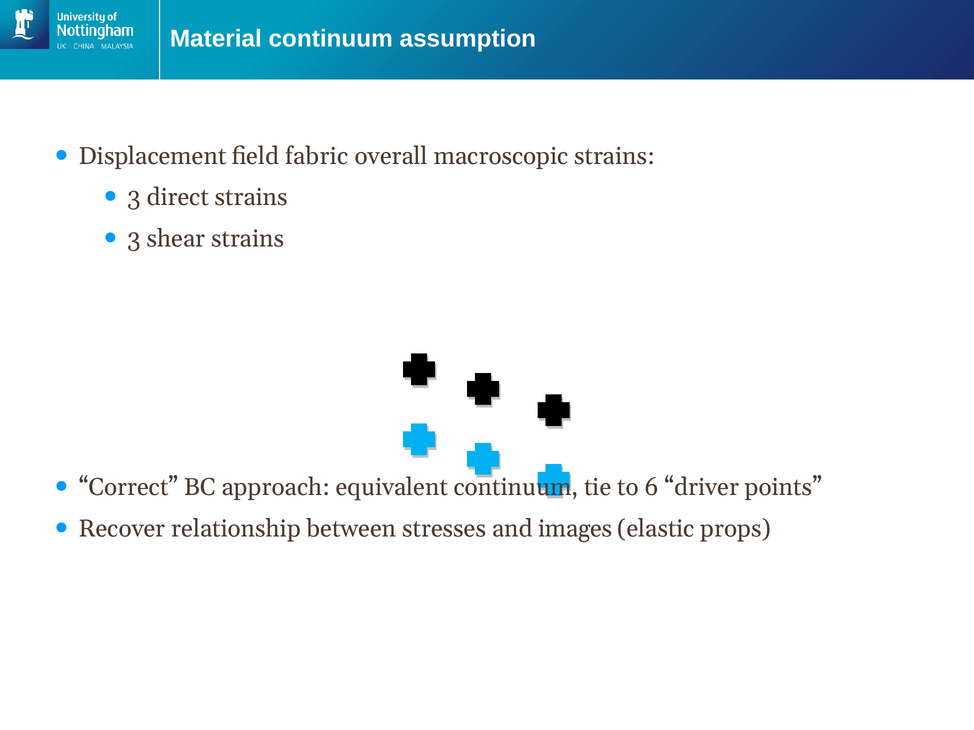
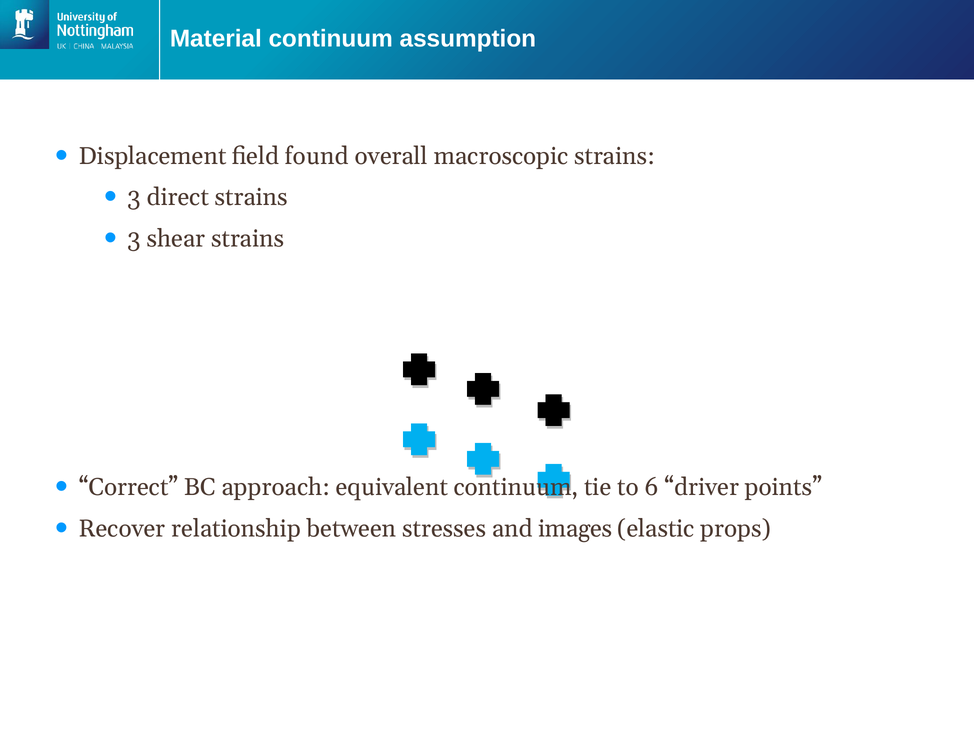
fabric: fabric -> found (317, 156)
